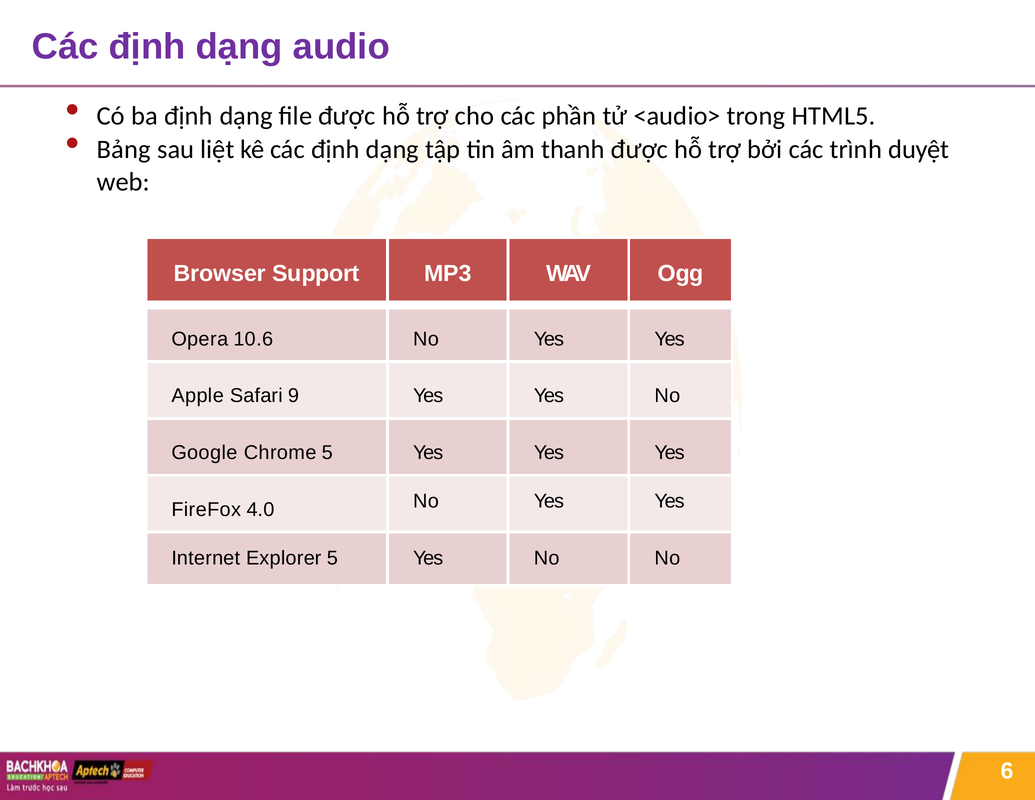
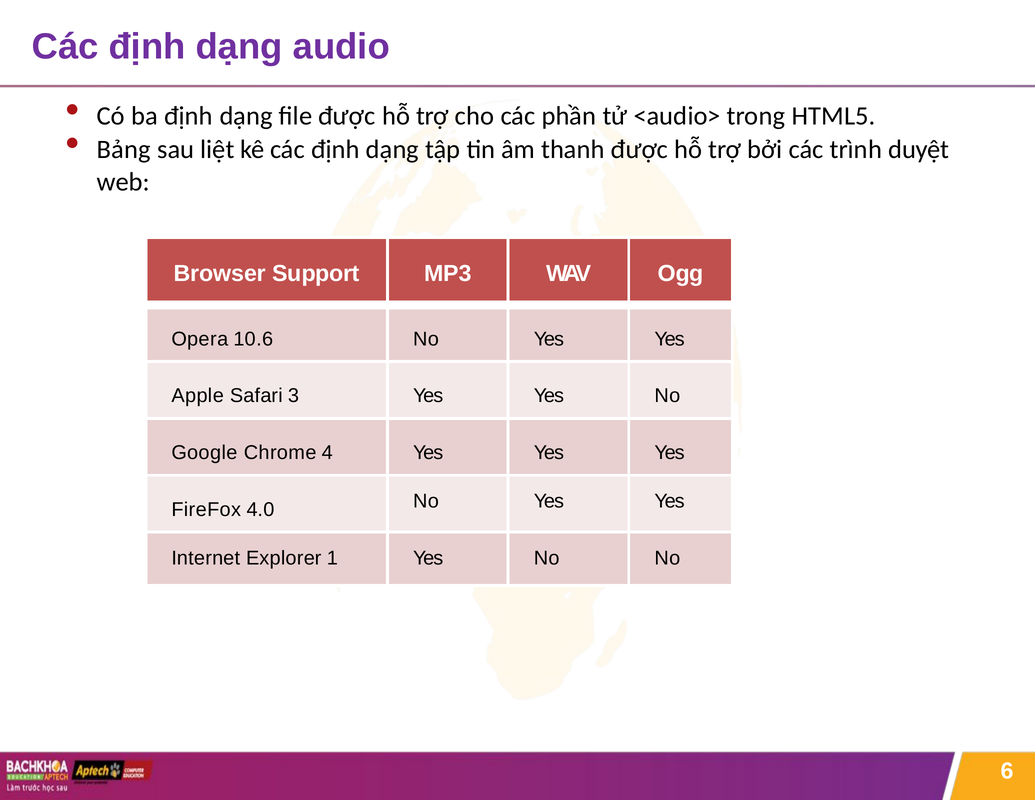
9: 9 -> 3 (294, 396)
Chrome 5: 5 -> 4 (327, 453)
Explorer 5: 5 -> 1 (332, 558)
